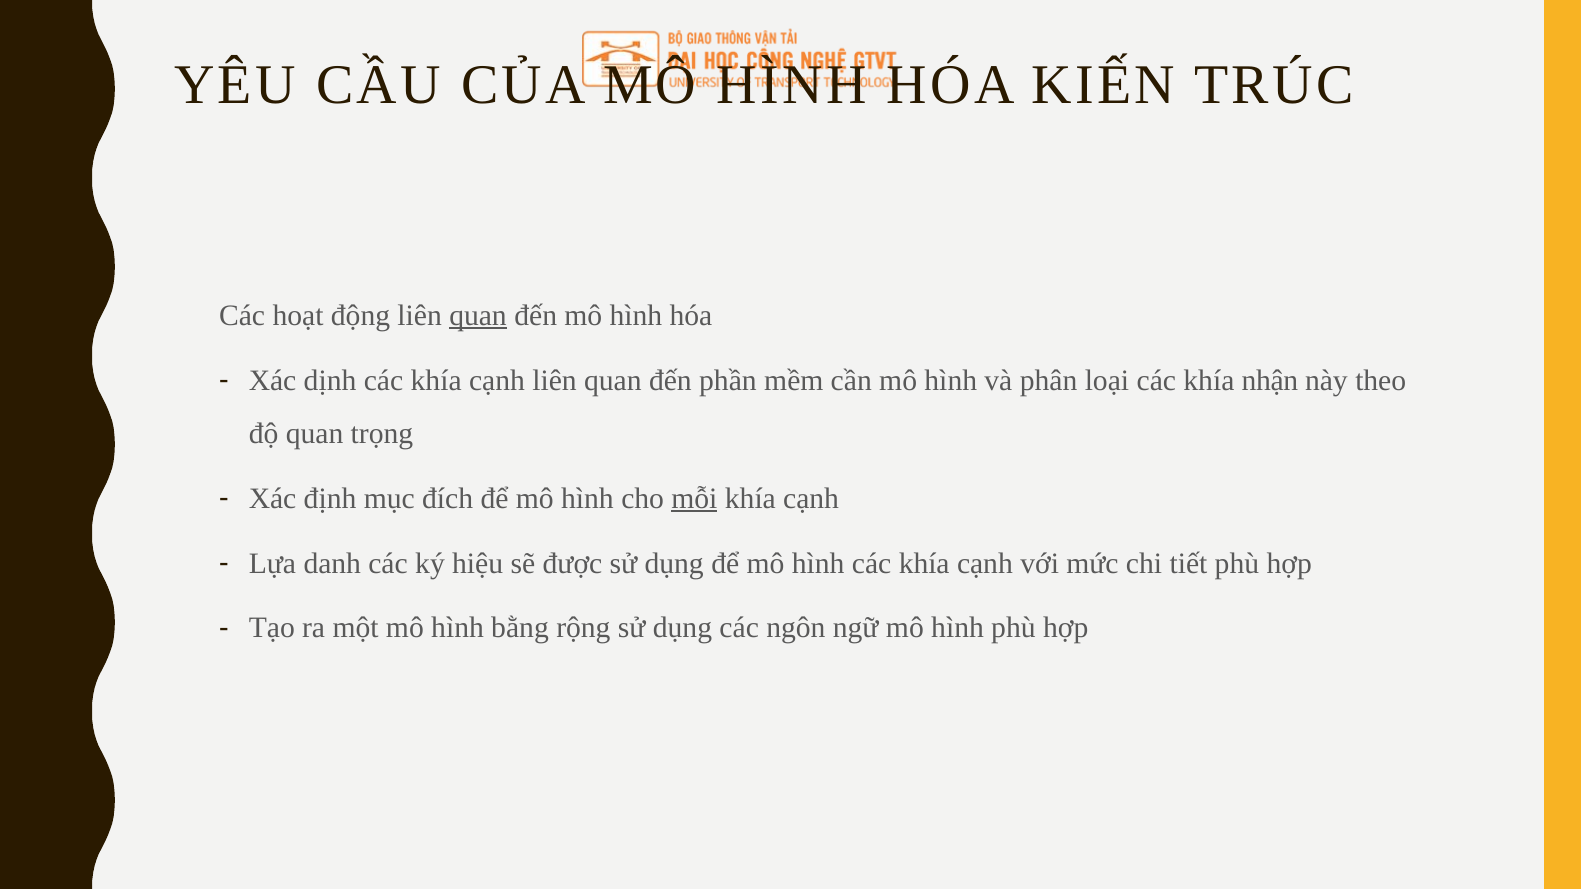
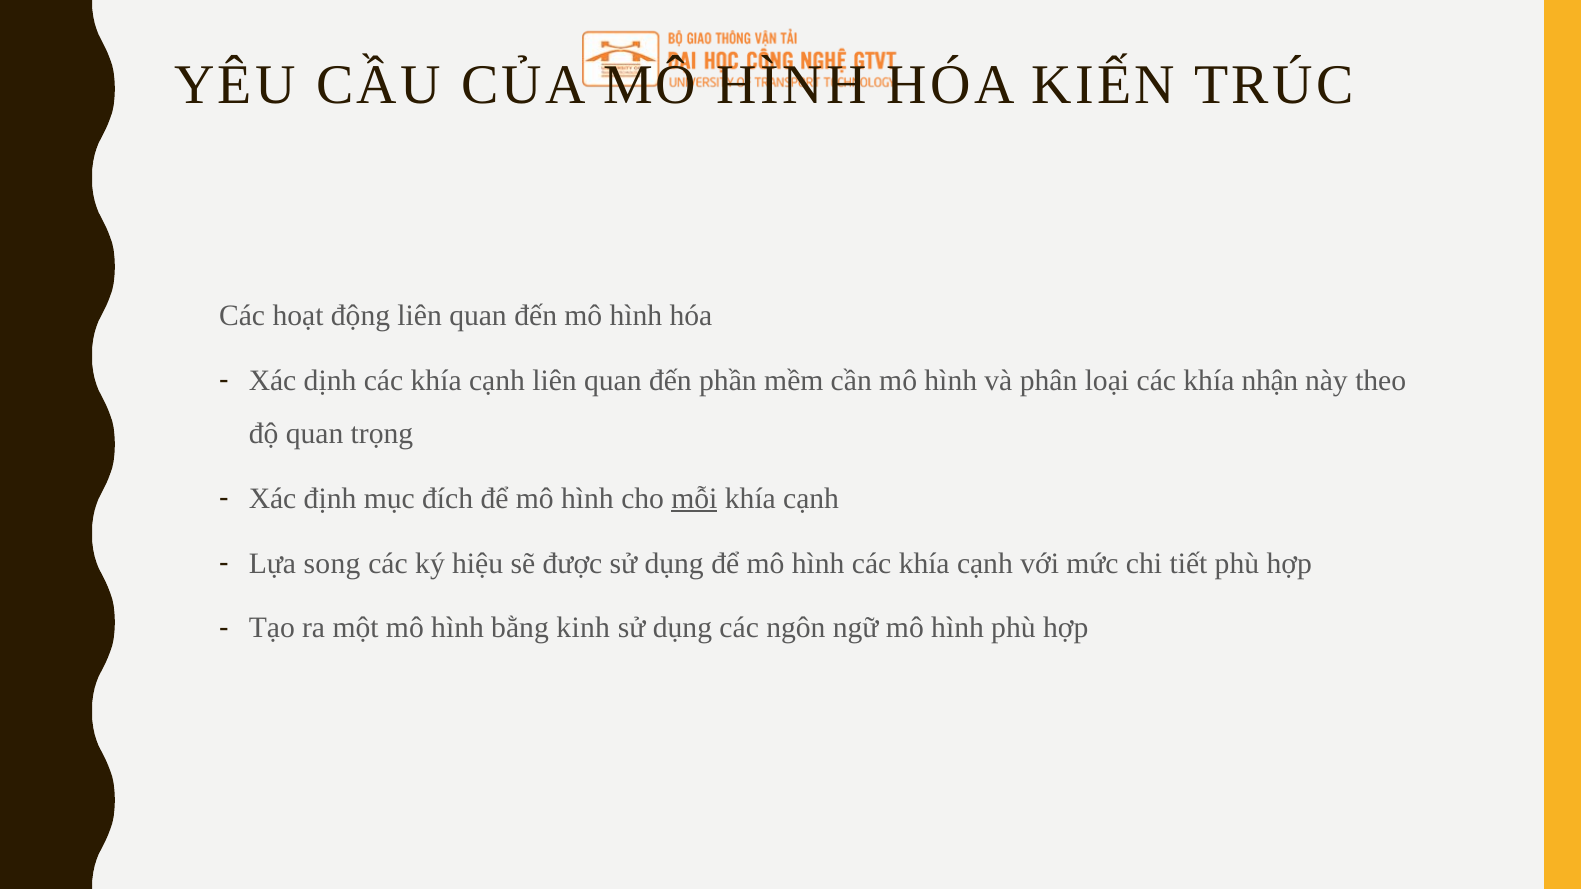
quan underline: present -> none (478, 316)
danh: danh -> song (332, 564)
rộng: rộng -> kinh (583, 628)
